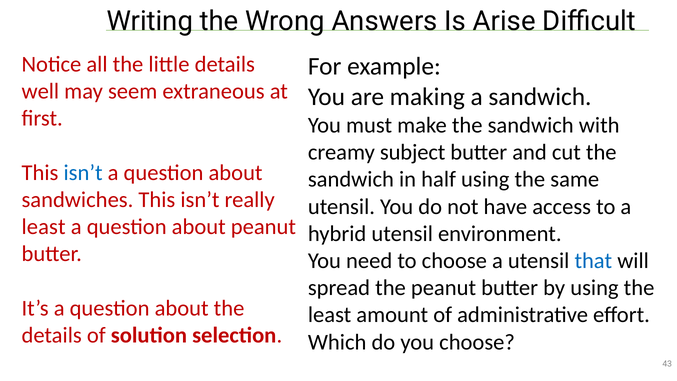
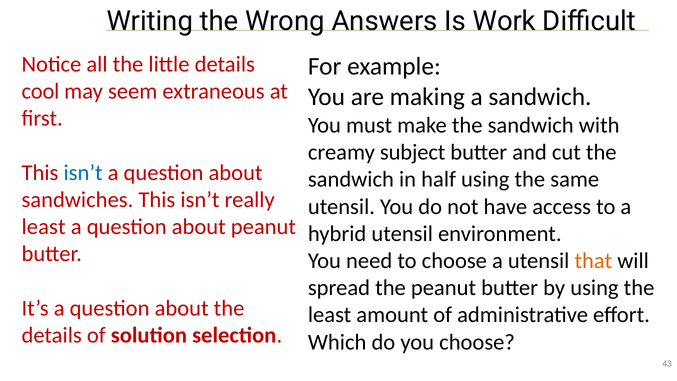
Arise: Arise -> Work (504, 21)
well: well -> cool (40, 91)
that colour: blue -> orange (593, 261)
